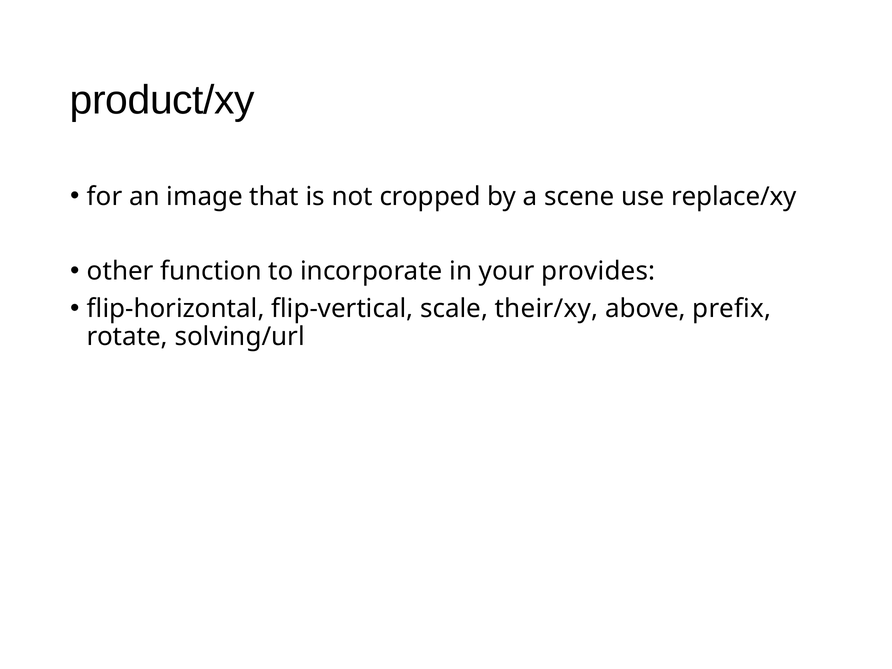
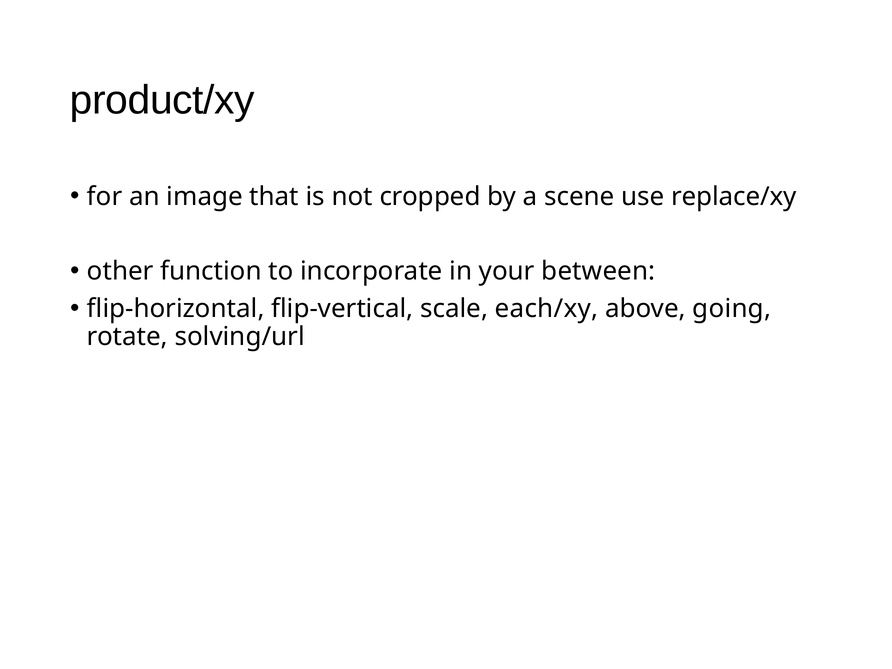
provides: provides -> between (598, 271)
their/xy: their/xy -> each/xy (546, 309)
prefix: prefix -> going (732, 309)
